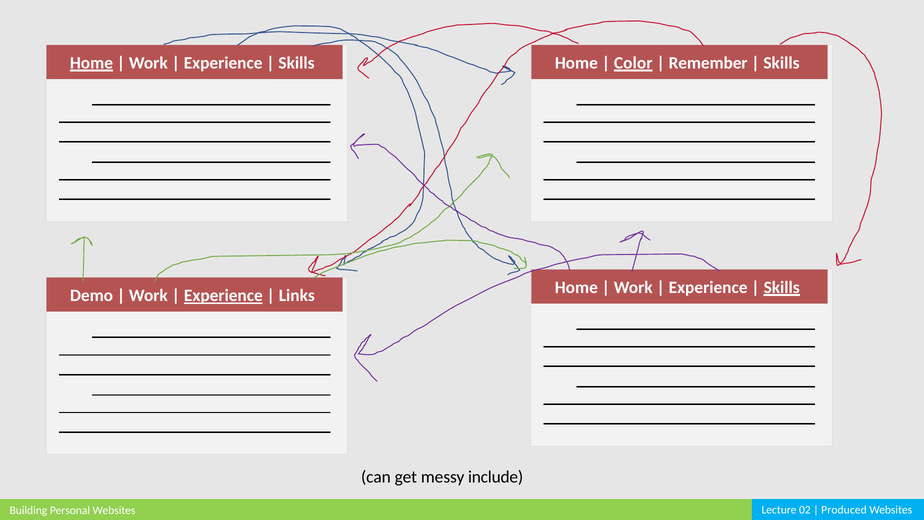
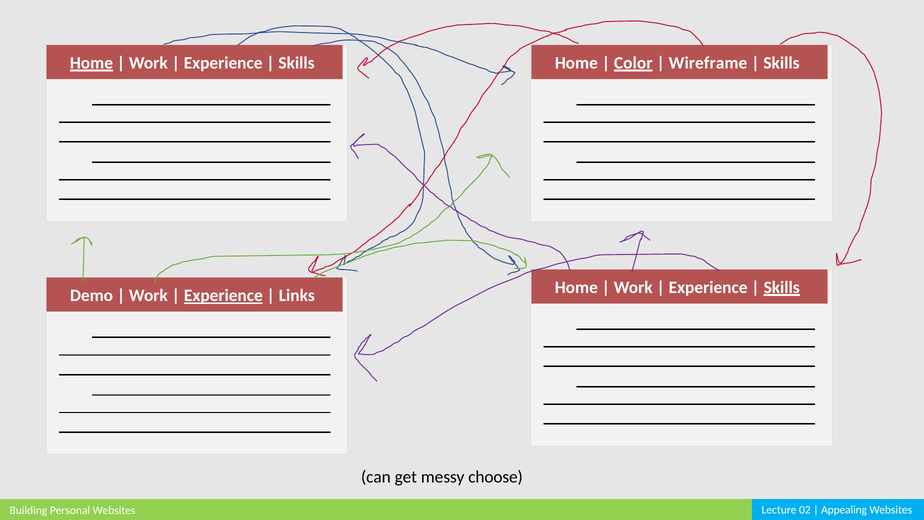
Remember: Remember -> Wireframe (708, 63)
include: include -> choose (496, 477)
Produced: Produced -> Appealing (844, 510)
